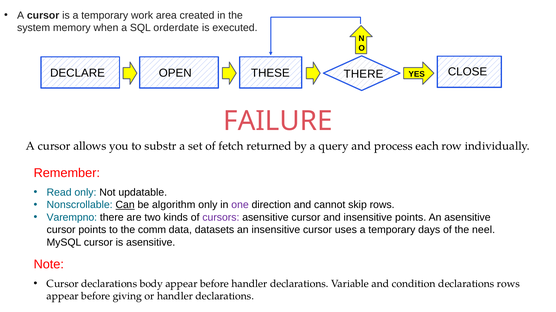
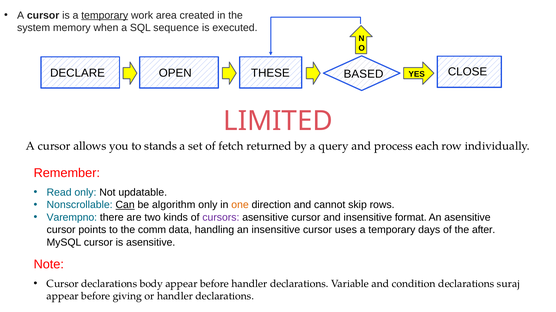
temporary underline: none -> present (105, 15)
orderdate: orderdate -> sequence (176, 28)
THERE: THERE -> BASED (364, 74)
FAILURE: FAILURE -> LIMITED (278, 121)
substr: substr -> stands (161, 146)
one colour: purple -> orange (240, 205)
insensitive points: points -> format (411, 218)
datasets: datasets -> handling (214, 230)
neel: neel -> after (484, 230)
declarations rows: rows -> suraj (508, 284)
